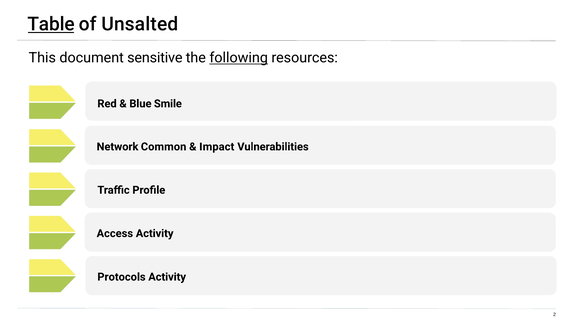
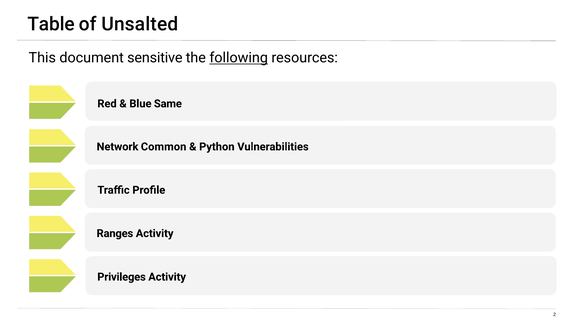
Table underline: present -> none (51, 24)
Smile: Smile -> Same (168, 103)
Impact: Impact -> Python (217, 146)
Access: Access -> Ranges (115, 233)
Protocols: Protocols -> Privileges (122, 276)
